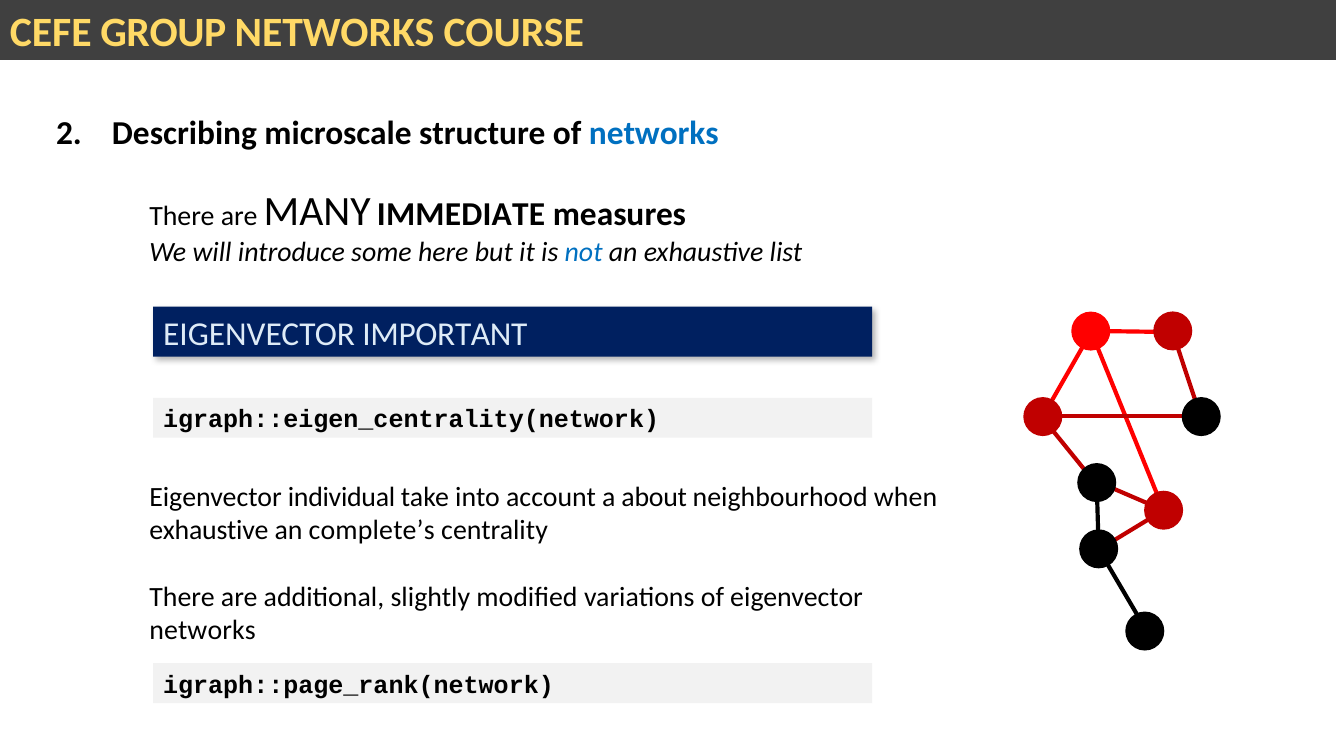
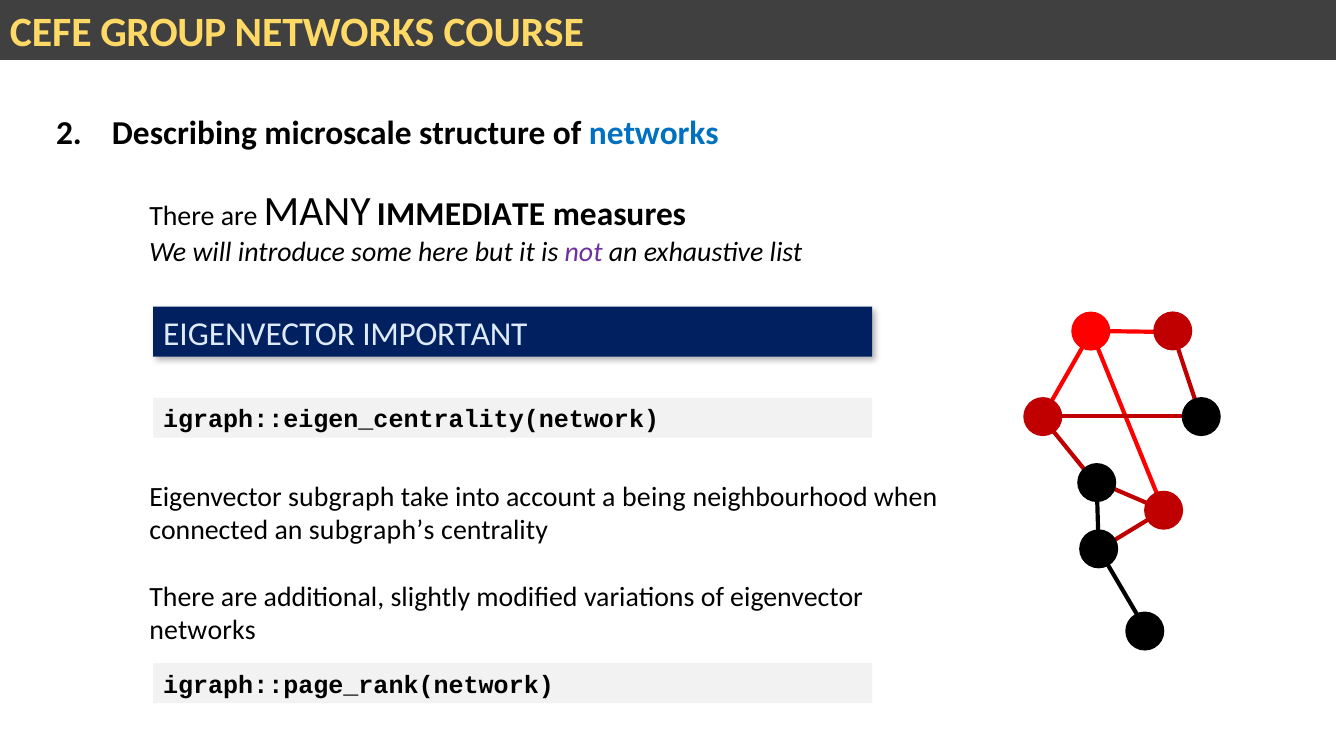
not colour: blue -> purple (584, 252)
individual: individual -> subgraph (341, 497)
about: about -> being (654, 497)
exhaustive: exhaustive -> connected (209, 531)
complete’s: complete’s -> subgraph’s (372, 531)
